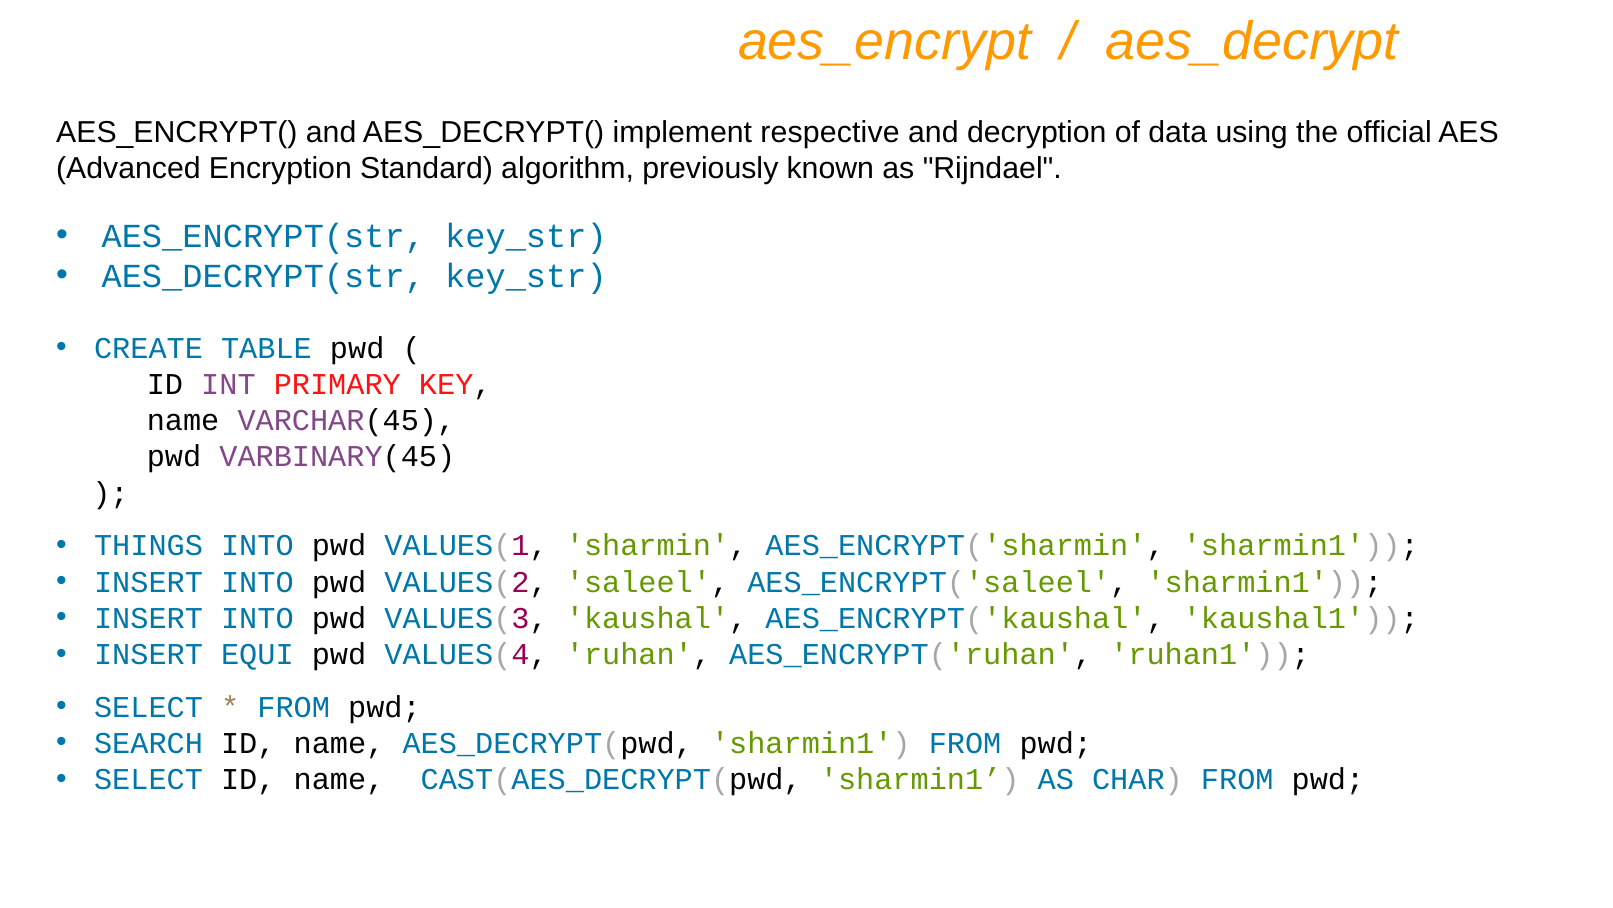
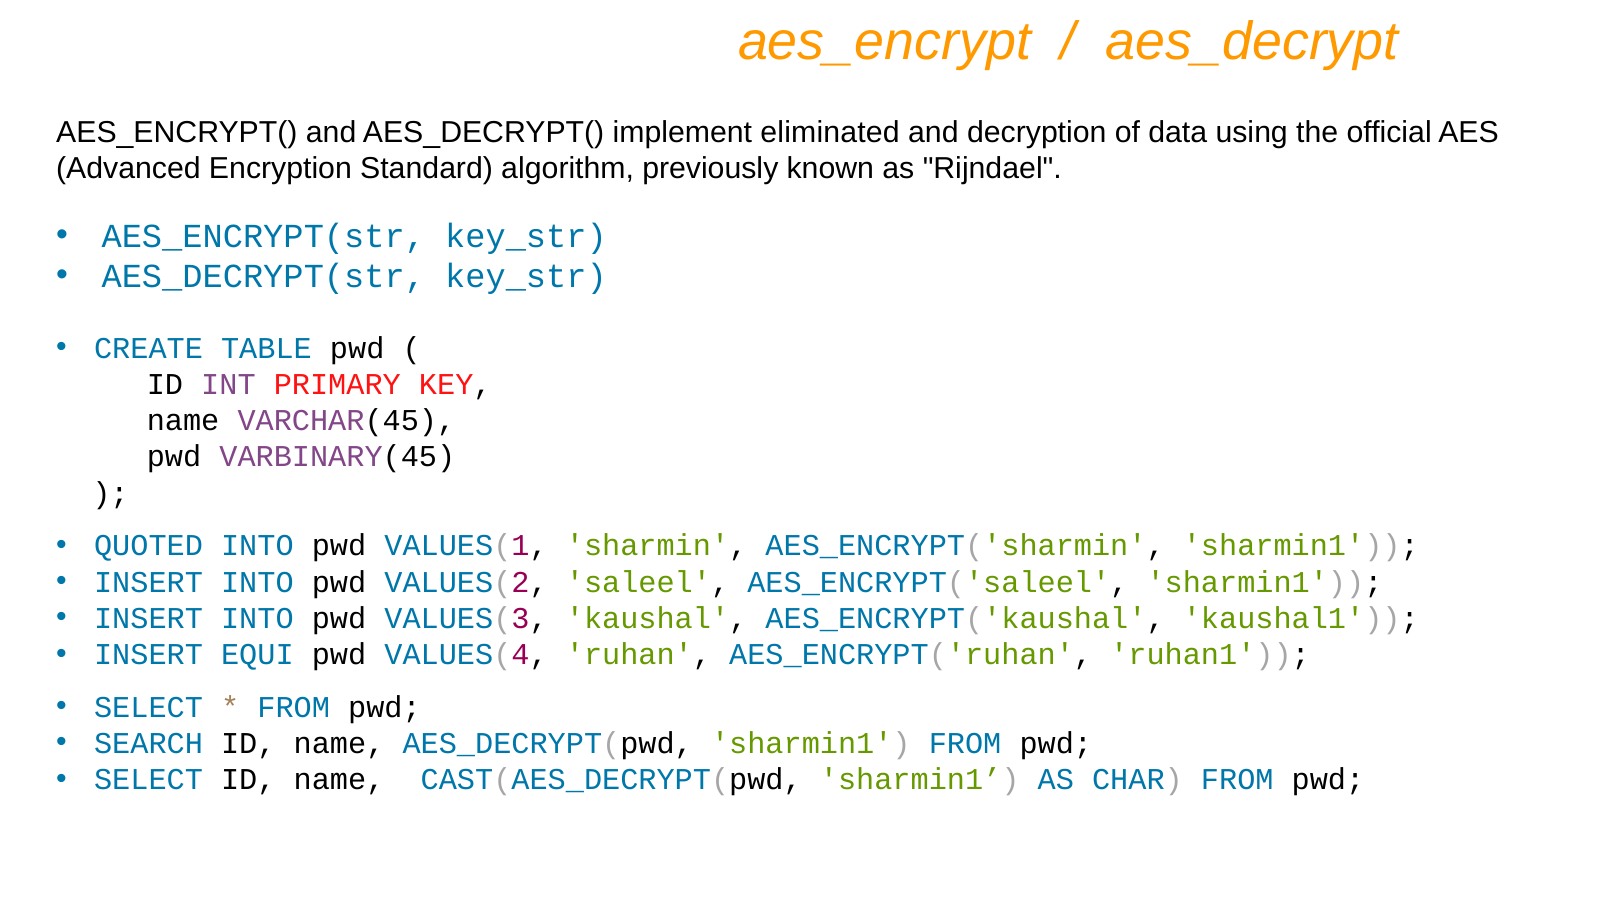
respective: respective -> eliminated (830, 132)
THINGS: THINGS -> QUOTED (149, 545)
